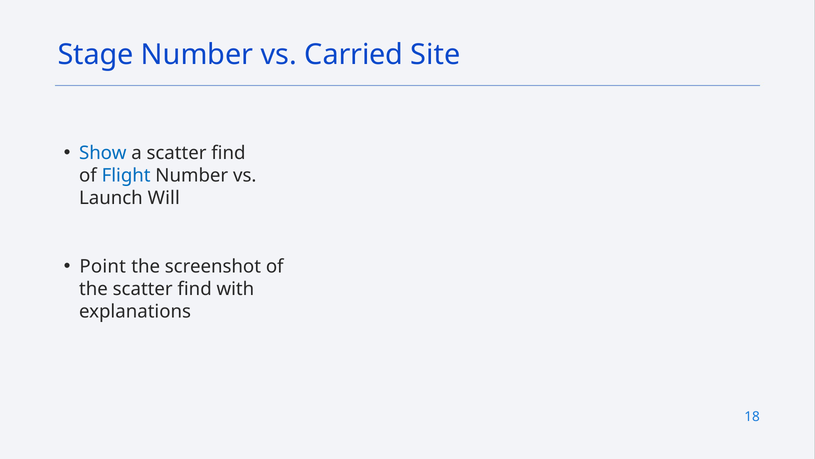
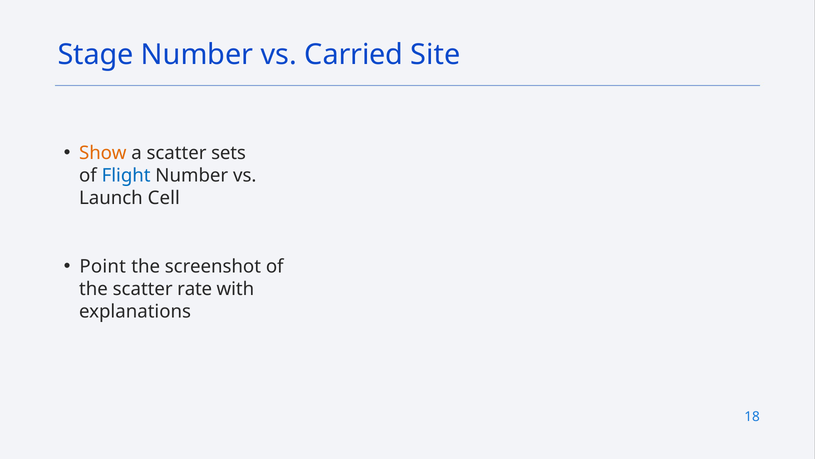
Show colour: blue -> orange (103, 153)
a scatter find: find -> sets (229, 153)
Will: Will -> Cell (164, 198)
the scatter find: find -> rate (195, 289)
